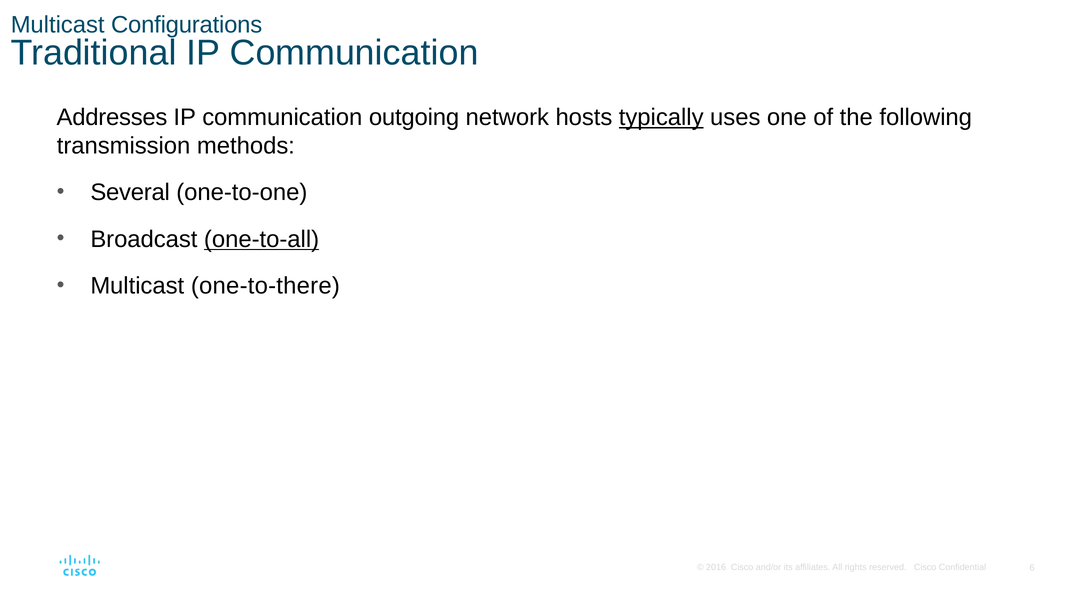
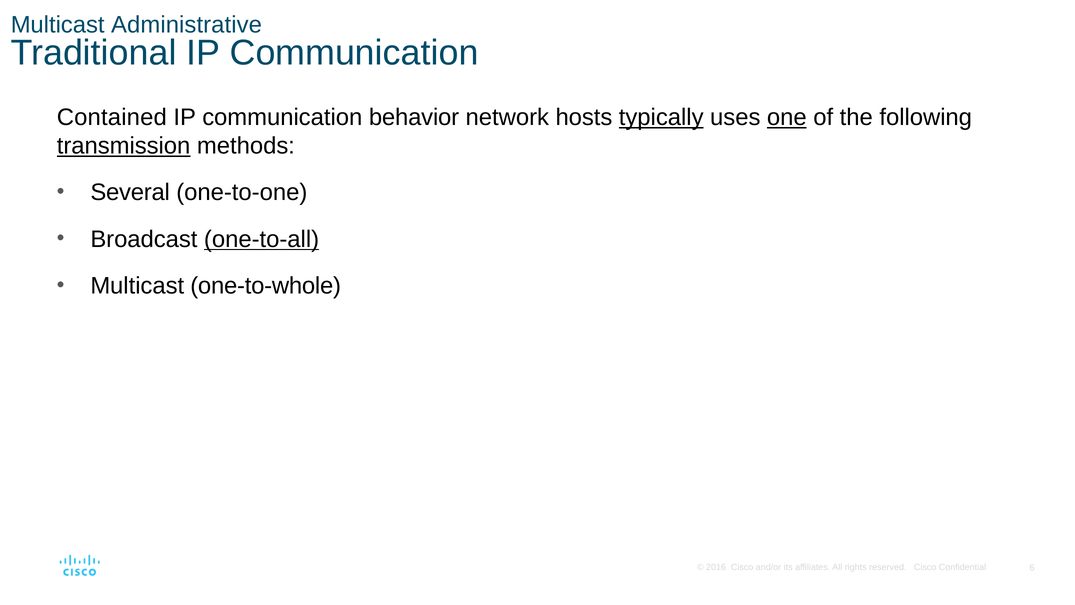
Configurations: Configurations -> Administrative (187, 25)
Addresses: Addresses -> Contained (112, 117)
outgoing: outgoing -> behavior (414, 117)
one underline: none -> present (787, 117)
transmission underline: none -> present (124, 146)
one-to-there: one-to-there -> one-to-whole (266, 286)
